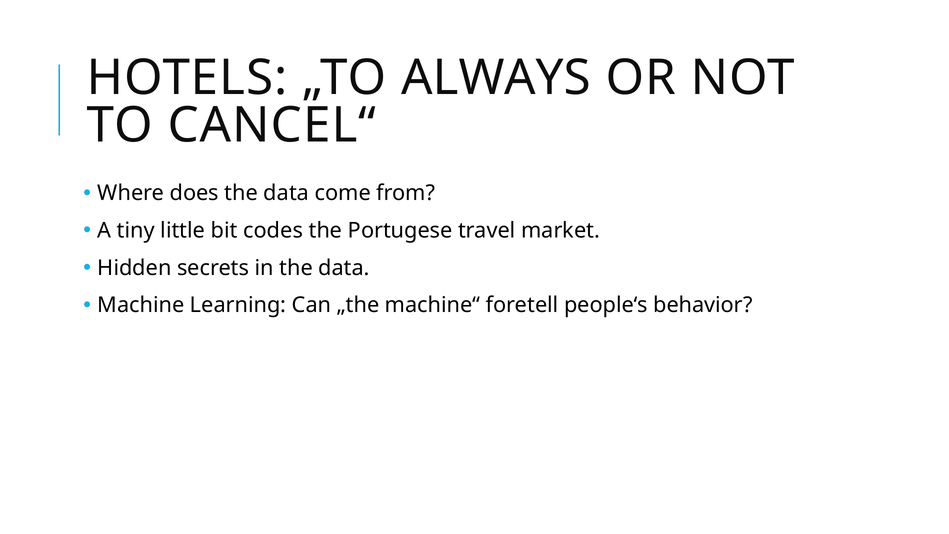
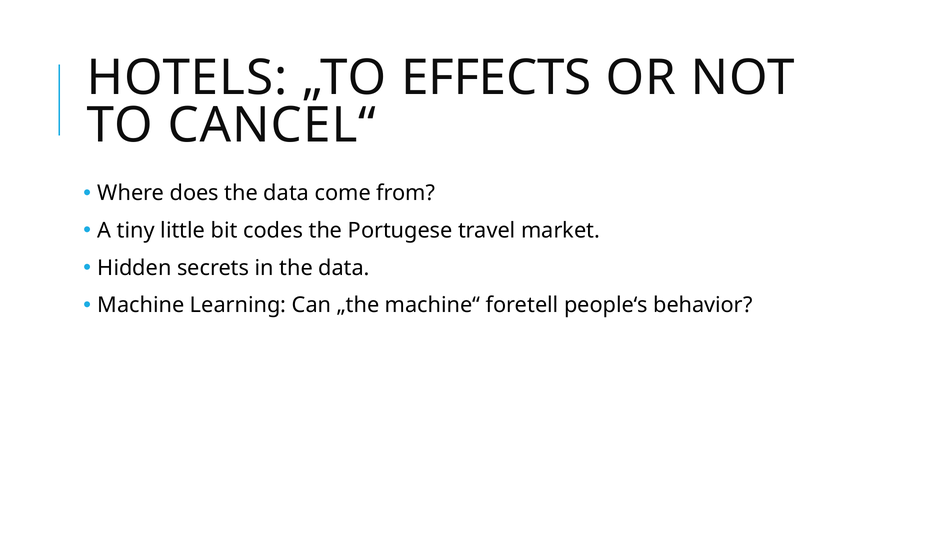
ALWAYS: ALWAYS -> EFFECTS (496, 78)
